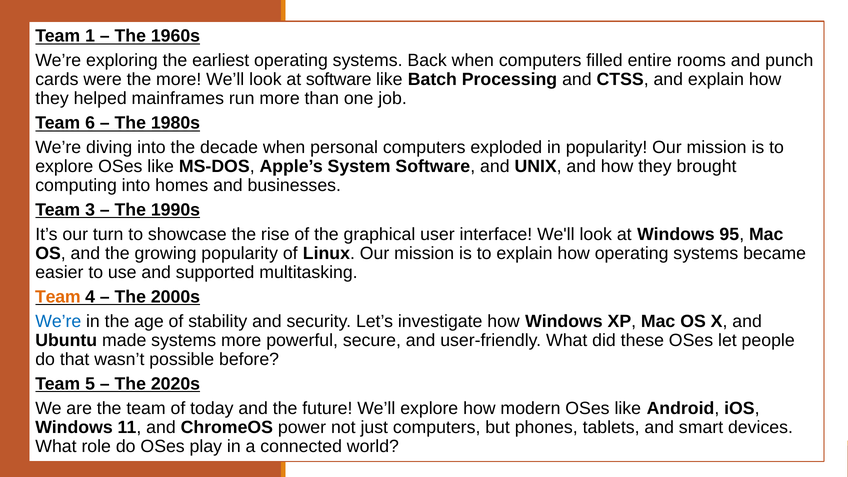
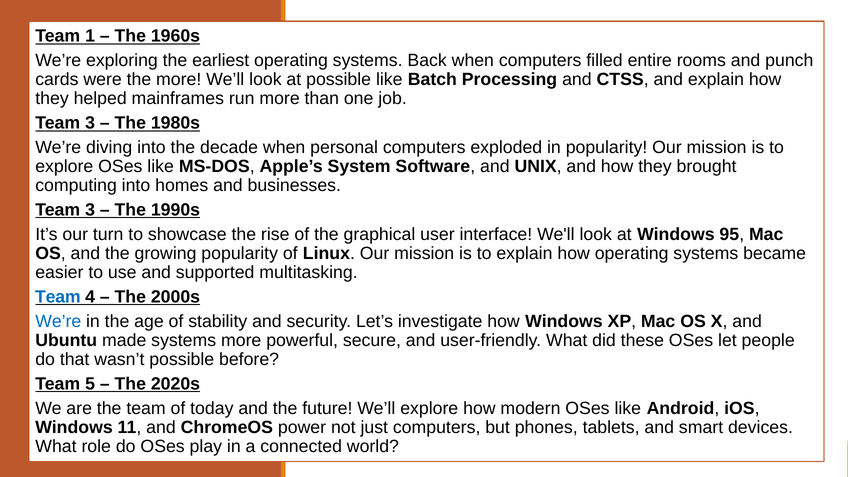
at software: software -> possible (339, 80)
6: 6 -> 3 (90, 123)
Team colour: orange -> blue (58, 297)
